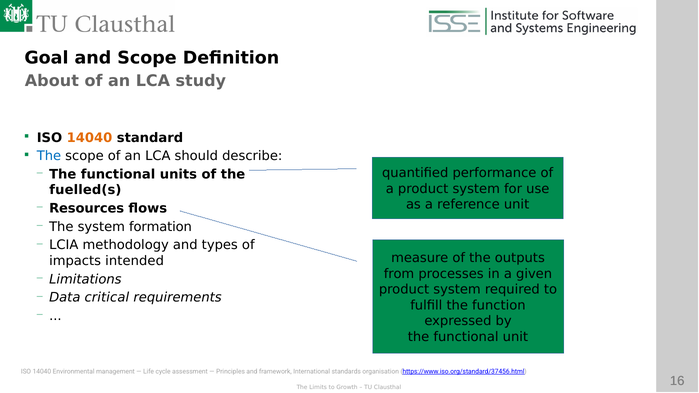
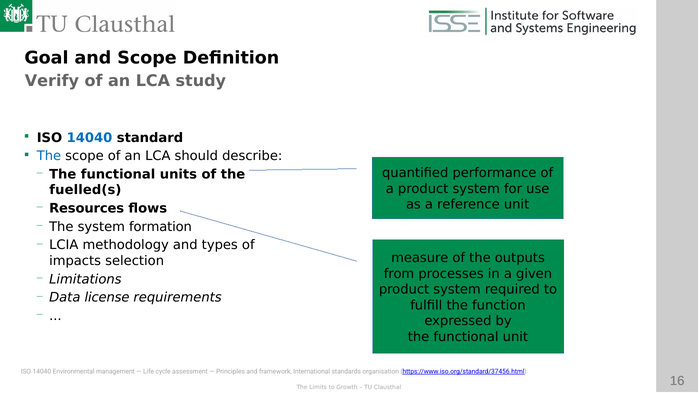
About: About -> Verify (52, 81)
14040 colour: orange -> blue (90, 138)
intended: intended -> selection (135, 261)
critical: critical -> license (107, 298)
